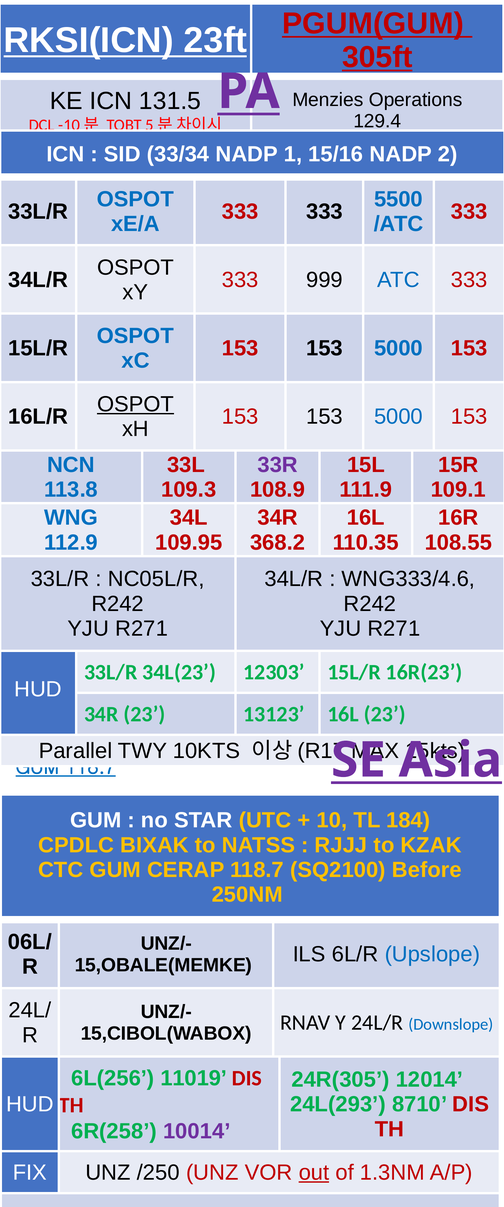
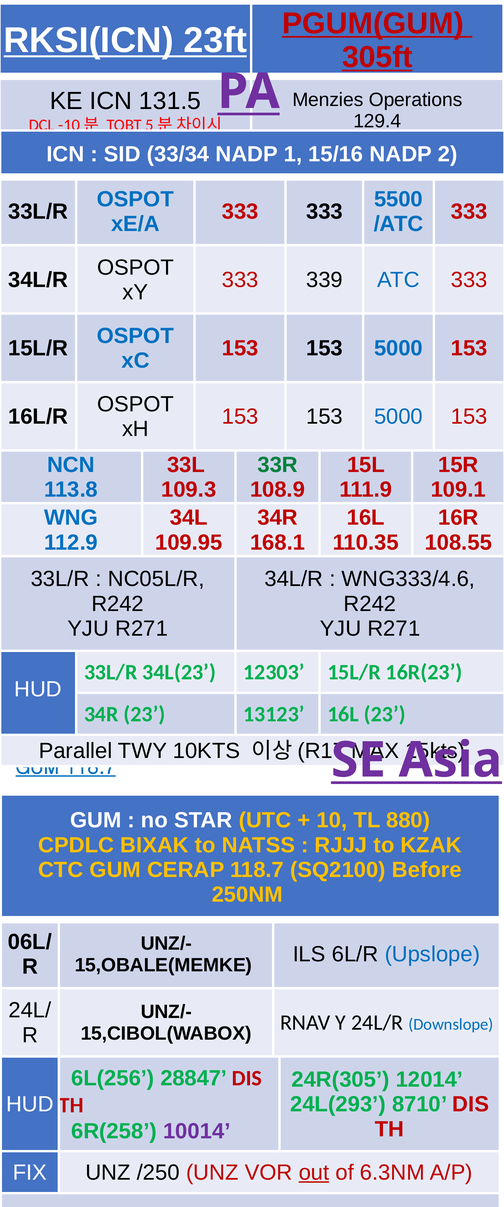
999: 999 -> 339 (324, 280)
OSPOT underline: present -> none (136, 404)
33R colour: purple -> green (278, 464)
368.2: 368.2 -> 168.1 (278, 542)
184: 184 -> 880 (408, 820)
11019: 11019 -> 28847 (194, 1077)
1.3NM: 1.3NM -> 6.3NM (392, 1172)
